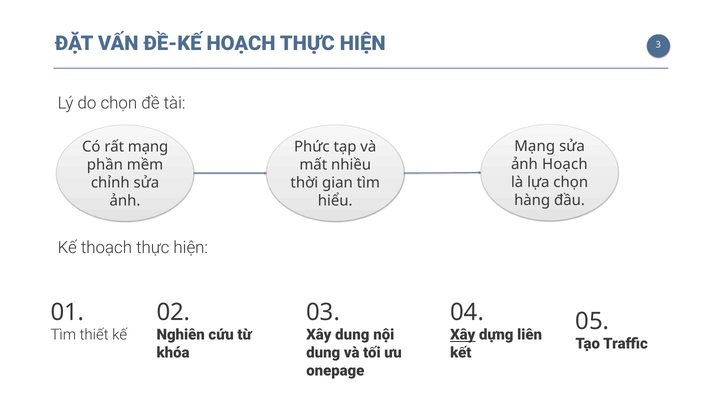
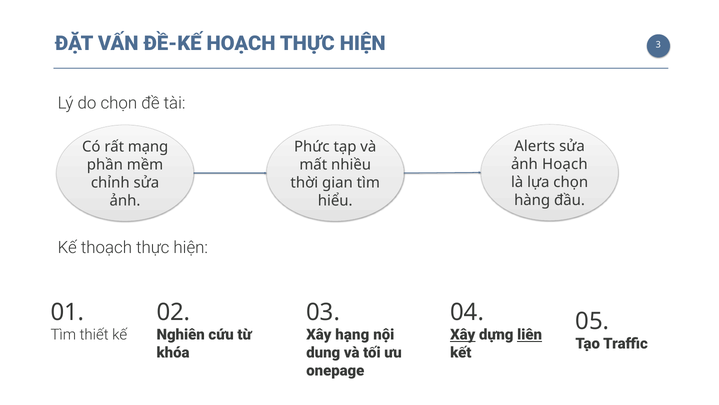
Mạng: Mạng -> Alerts (535, 146)
Xây dung: dung -> hạng (352, 334)
liên underline: none -> present (530, 334)
